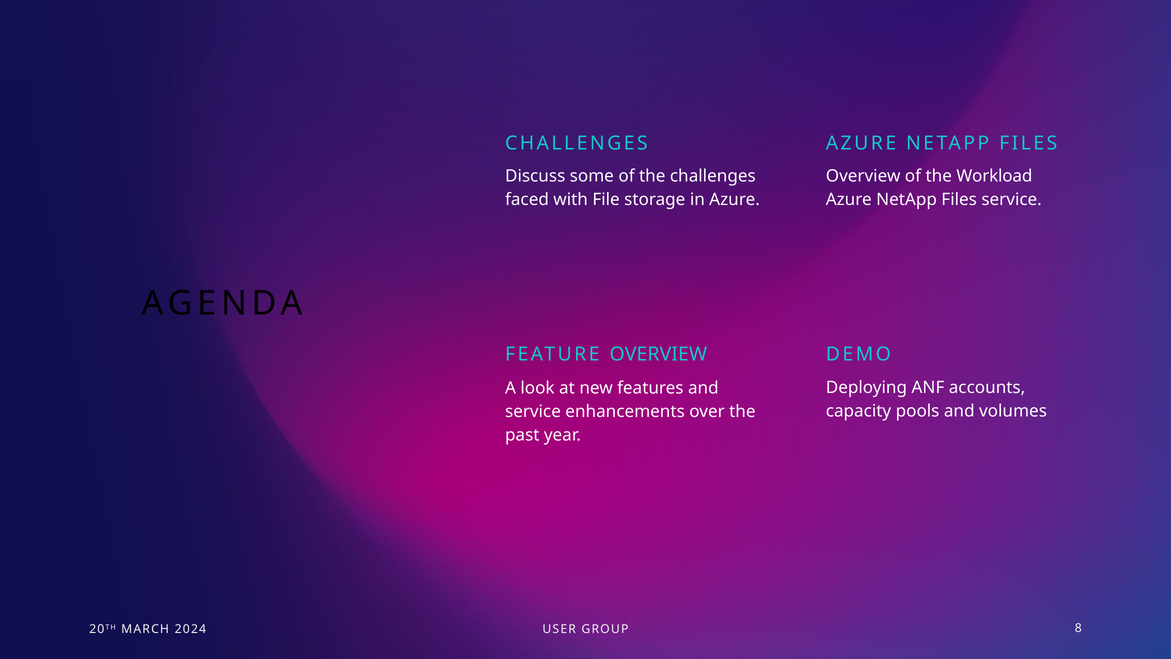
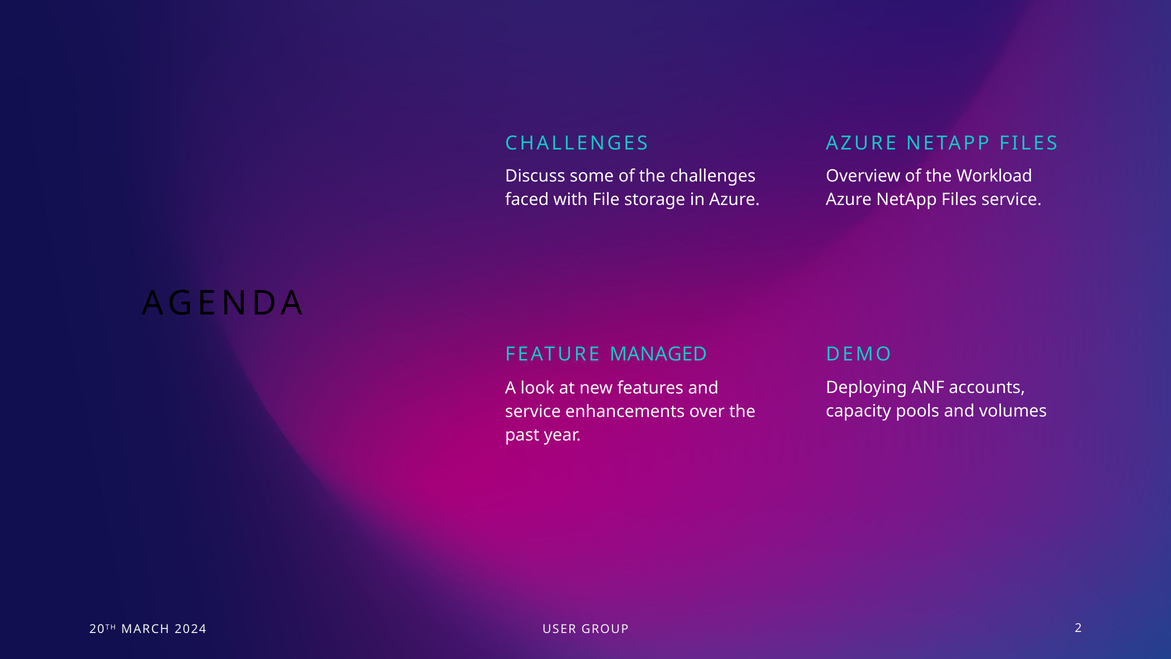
FEATURE OVERVIEW: OVERVIEW -> MANAGED (658, 354)
8: 8 -> 2 (1078, 628)
